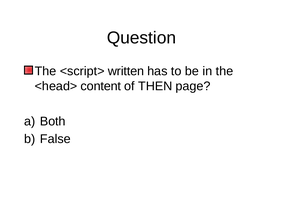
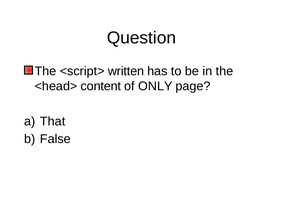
THEN: THEN -> ONLY (155, 86)
Both: Both -> That (53, 121)
